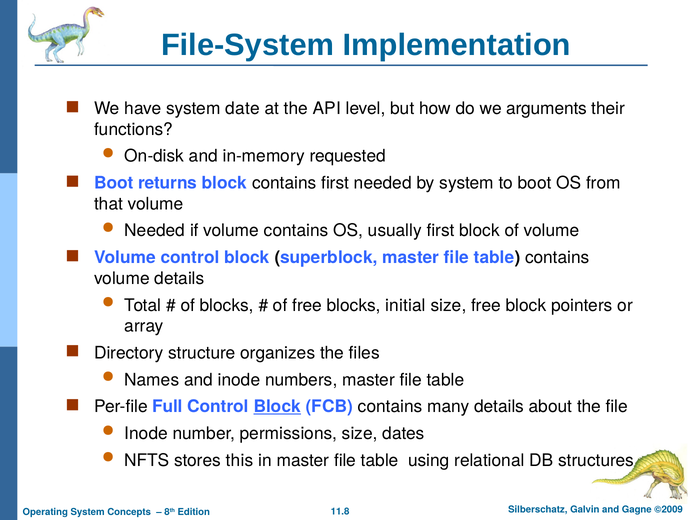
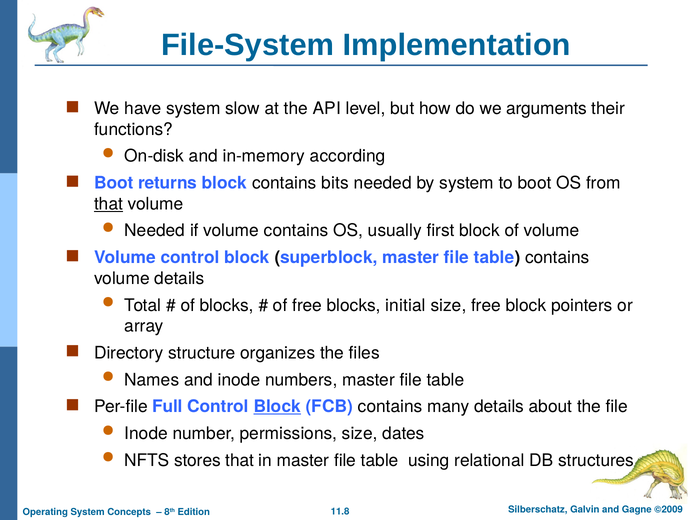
date: date -> slow (243, 109)
requested: requested -> according (348, 156)
contains first: first -> bits (335, 183)
that underline: none -> present (109, 204)
stores this: this -> that (240, 461)
